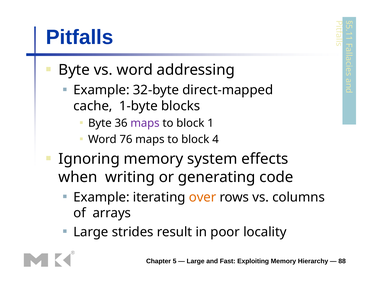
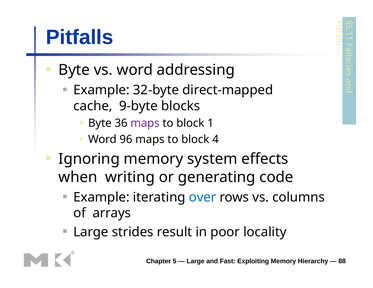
1-byte: 1-byte -> 9-byte (139, 106)
76: 76 -> 96 (126, 140)
over colour: orange -> blue (203, 197)
